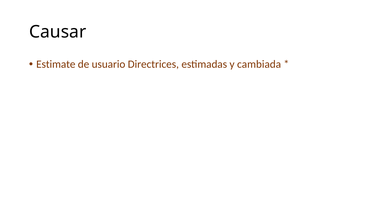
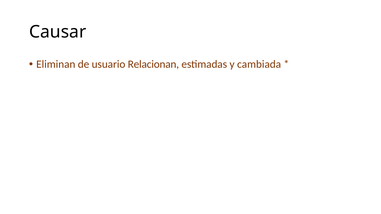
Estimate: Estimate -> Eliminan (56, 64)
Directrices: Directrices -> Relacionan (153, 64)
